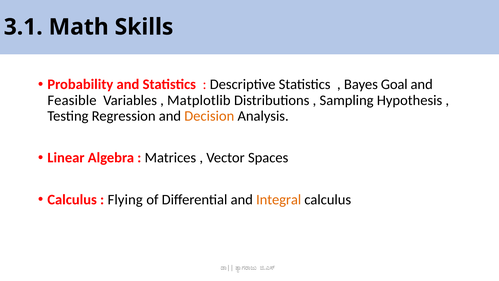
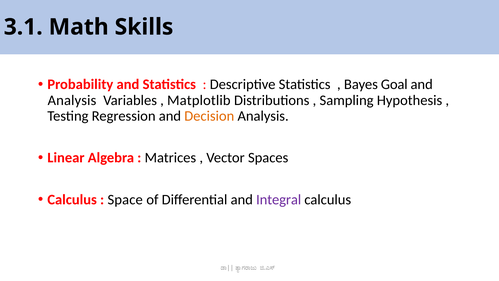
Feasible: Feasible -> Analysis (72, 100)
Flying: Flying -> Space (125, 199)
Integral colour: orange -> purple (279, 199)
